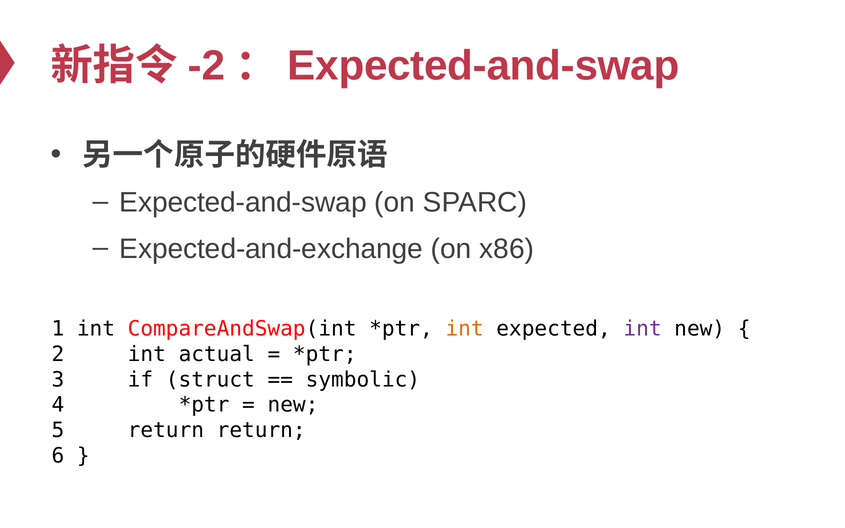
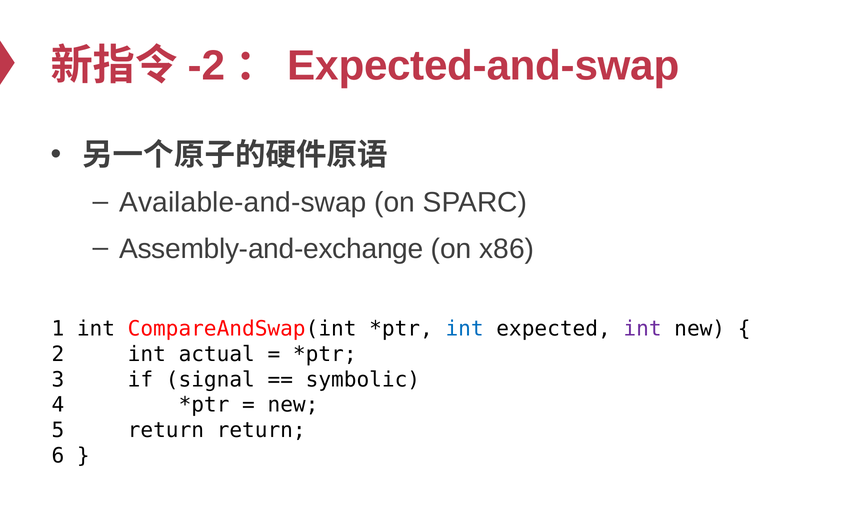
Expected-and-swap: Expected-and-swap -> Available-and-swap (243, 203)
Expected-and-exchange: Expected-and-exchange -> Assembly-and-exchange (271, 249)
int colour: orange -> blue (465, 329)
struct: struct -> signal (210, 380)
